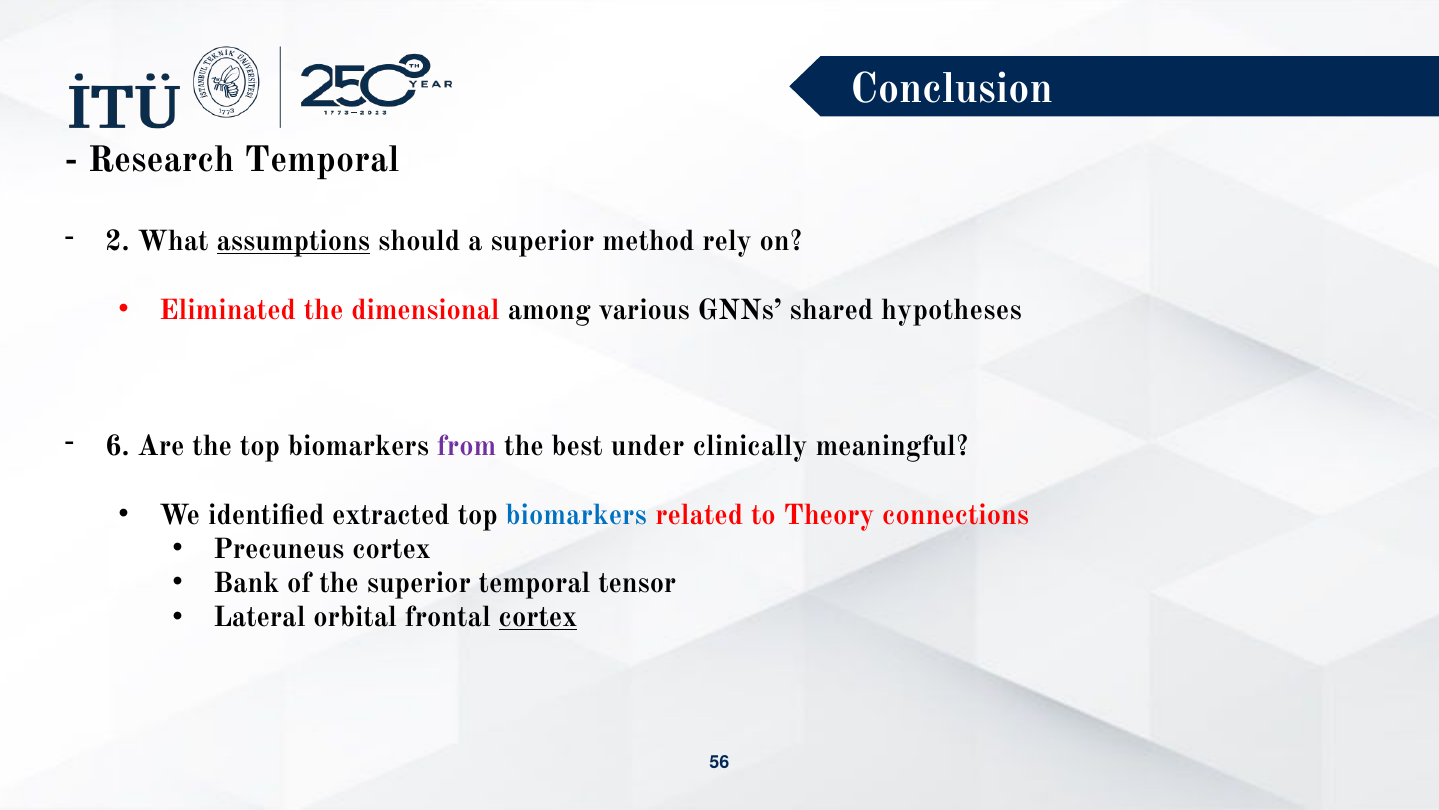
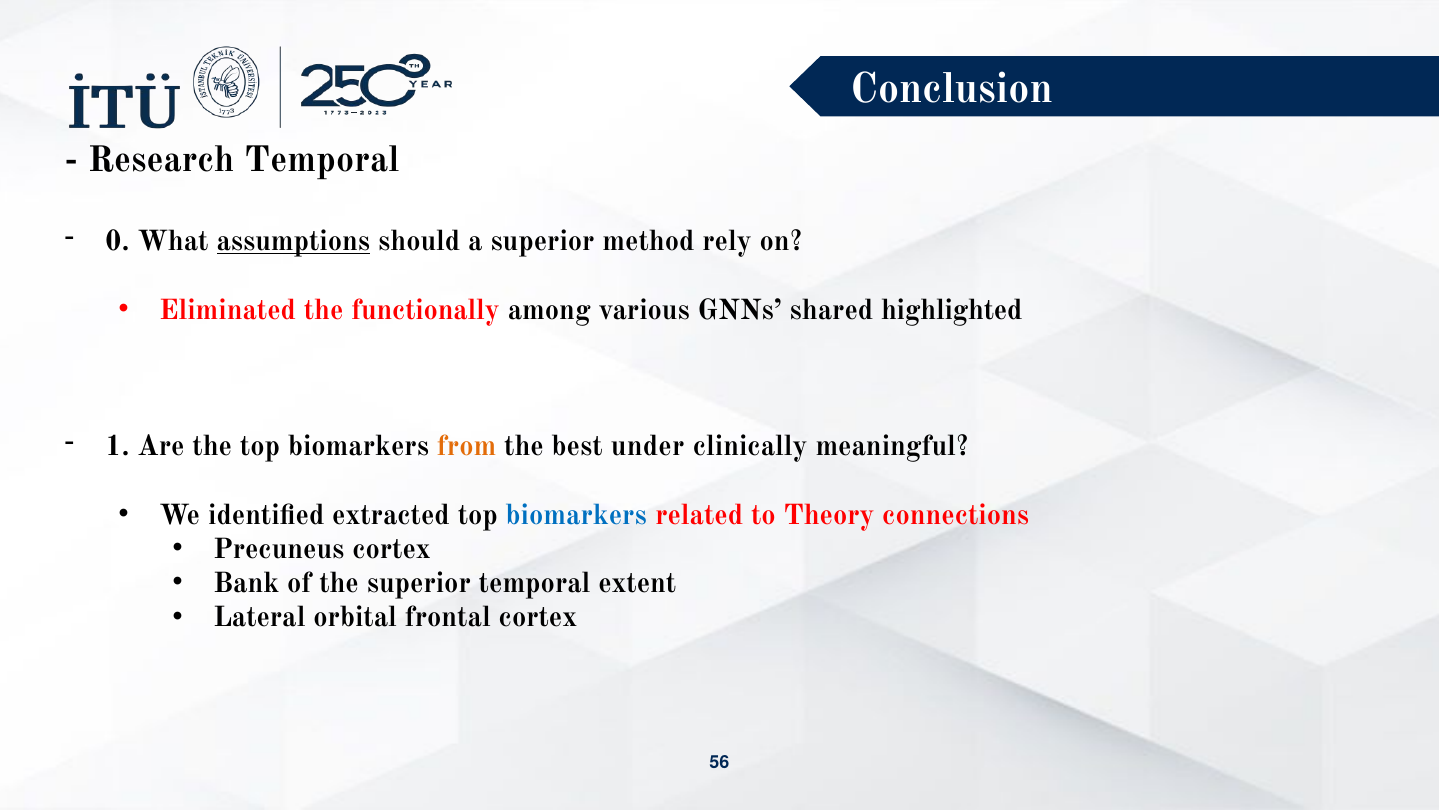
2: 2 -> 0 (117, 241)
dimensional: dimensional -> functionally (426, 309)
hypotheses: hypotheses -> highlighted (952, 309)
6: 6 -> 1 (117, 446)
from colour: purple -> orange (467, 446)
tensor: tensor -> extent (637, 583)
cortex underline: present -> none (538, 617)
